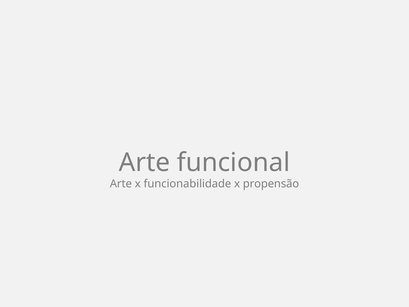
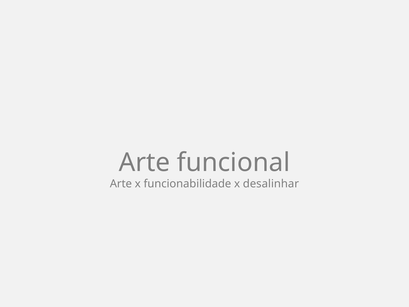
propensão: propensão -> desalinhar (271, 184)
